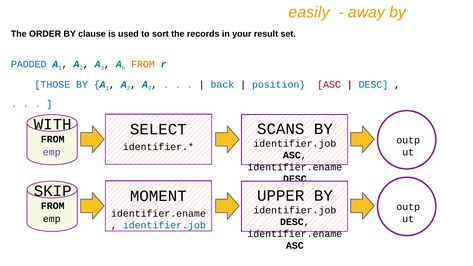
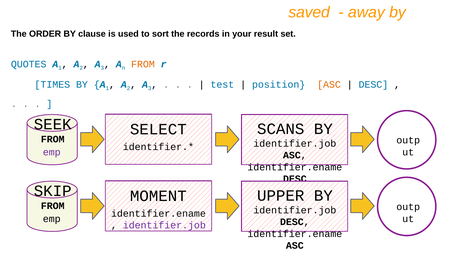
easily: easily -> saved (309, 12)
PADDED: PADDED -> QUOTES (29, 64)
THOSE: THOSE -> TIMES (52, 84)
back: back -> test (222, 84)
ASC colour: red -> orange (329, 84)
WITH: WITH -> SEEK (53, 124)
identifier.job colour: blue -> purple (164, 225)
